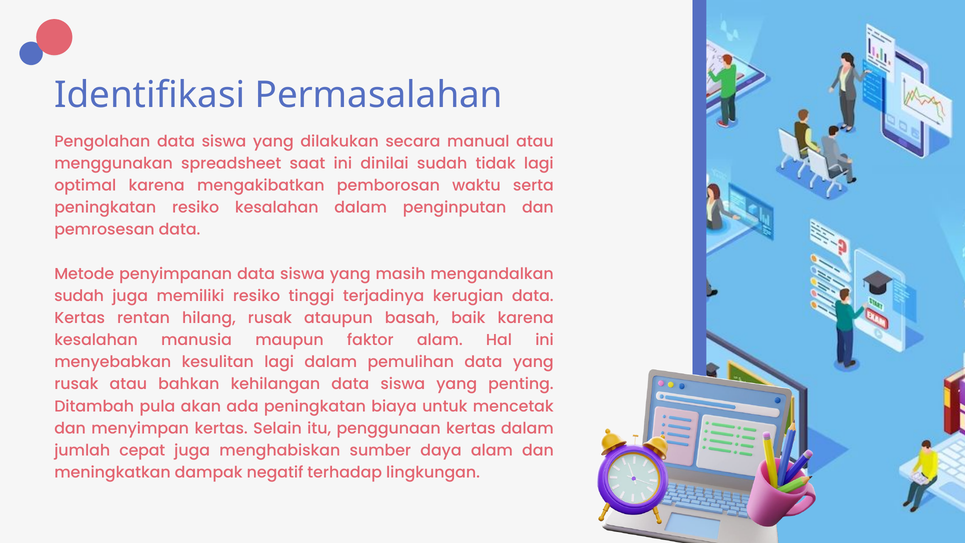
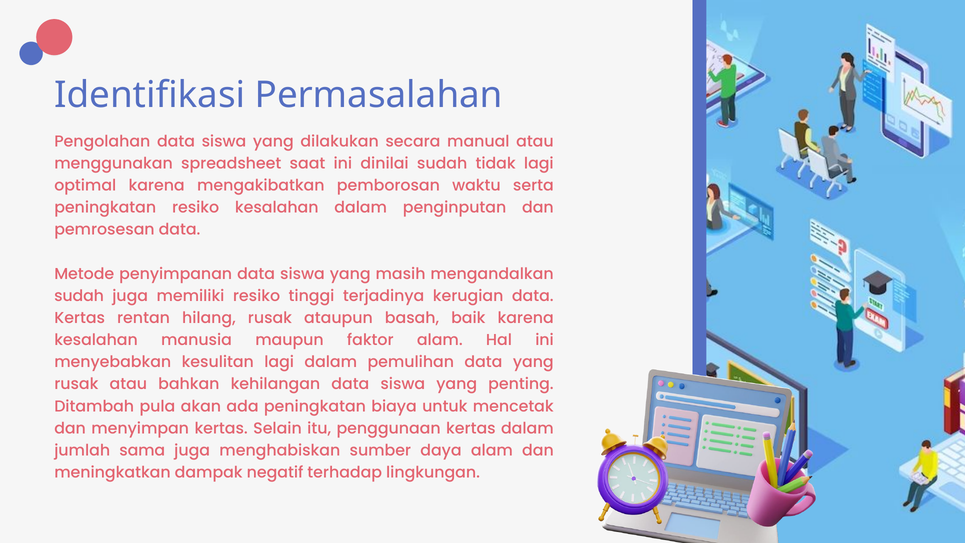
cepat: cepat -> sama (142, 450)
